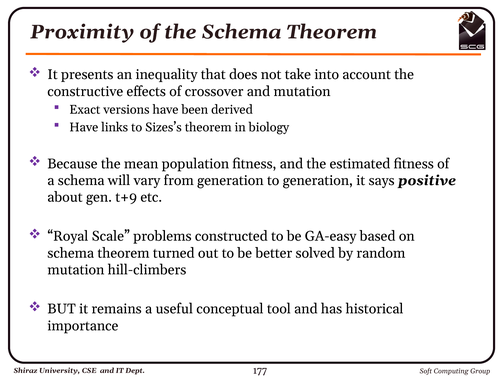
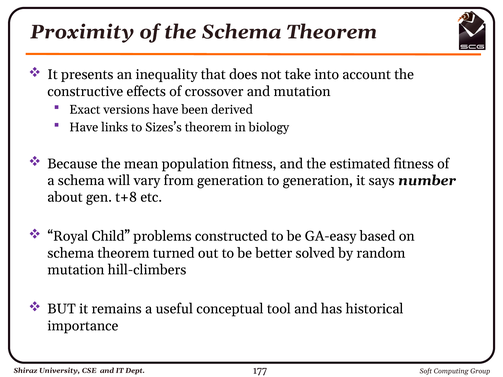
positive: positive -> number (427, 181)
t+9: t+9 -> t+8 (126, 197)
Scale: Scale -> Child (111, 237)
